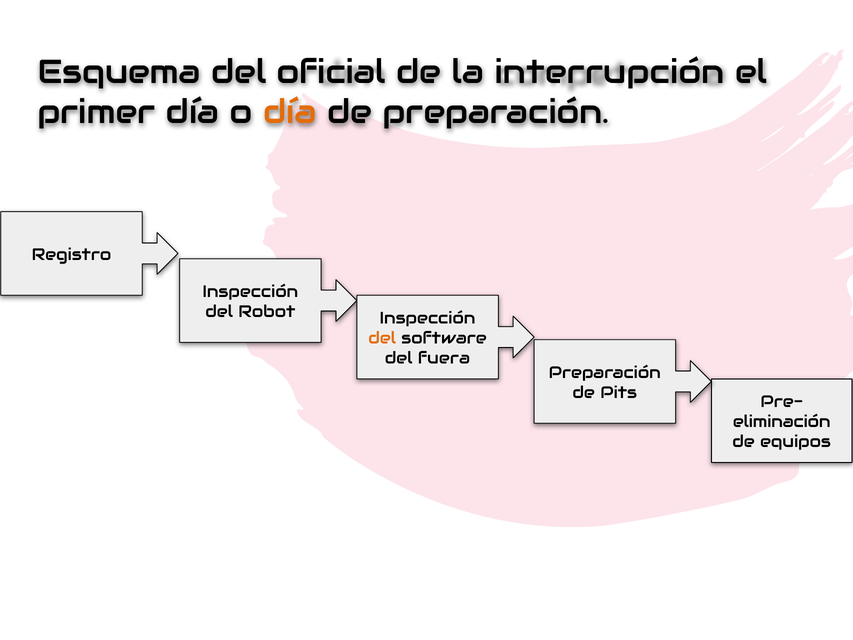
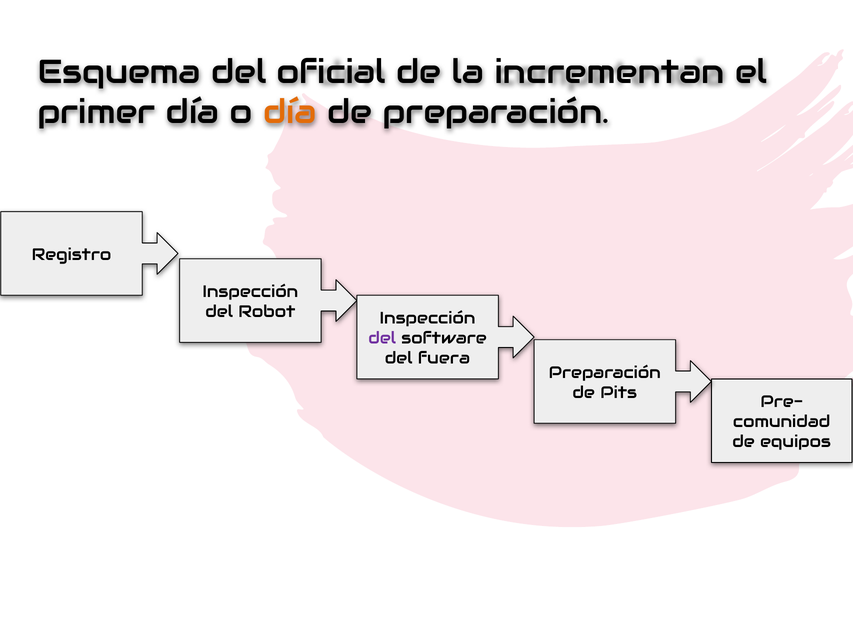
interrupción: interrupción -> incrementan (610, 72)
del colour: orange -> purple (382, 338)
eliminación: eliminación -> comunidad (782, 422)
